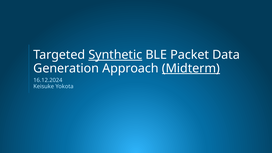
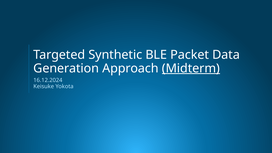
Synthetic underline: present -> none (115, 55)
